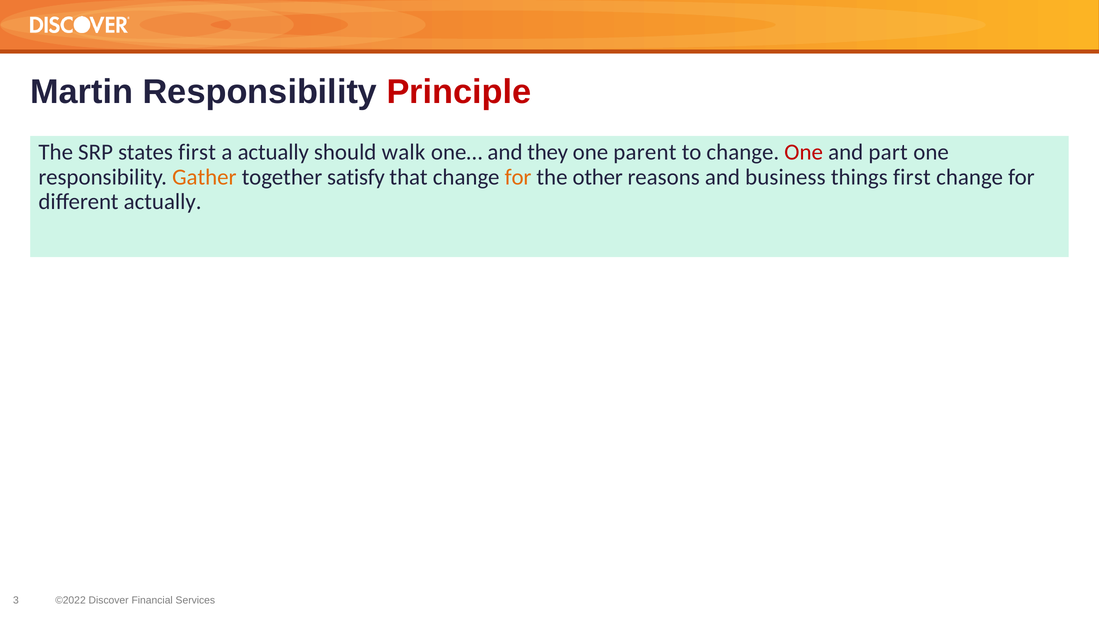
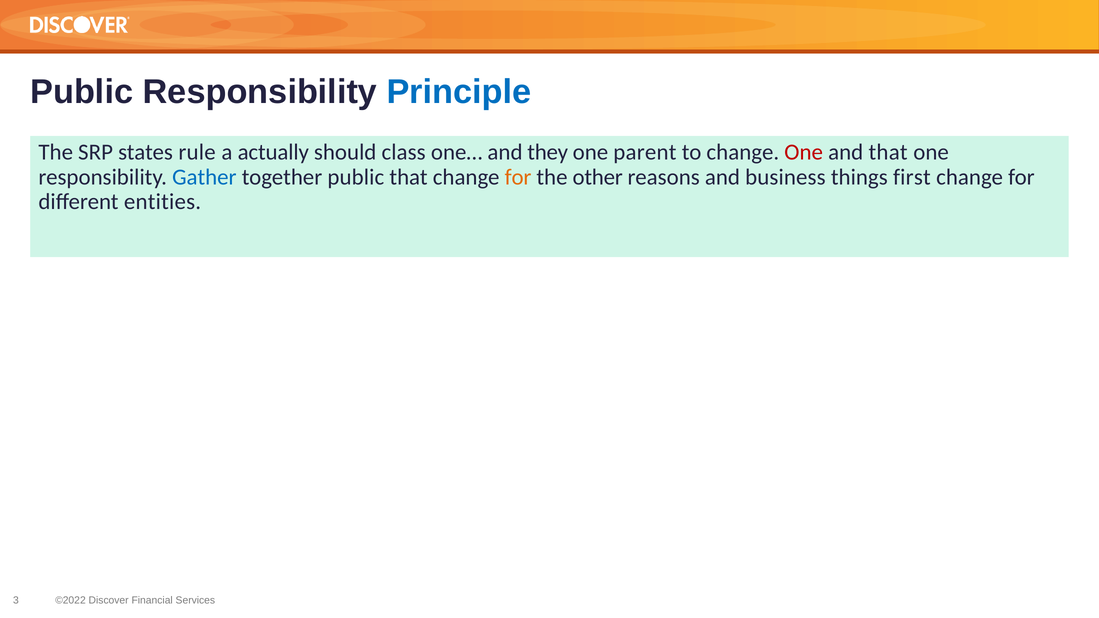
Martin: Martin -> Public (82, 92)
Principle colour: red -> blue (459, 92)
states first: first -> rule (197, 152)
walk: walk -> class (404, 152)
and part: part -> that (888, 152)
Gather colour: orange -> blue (204, 177)
together satisfy: satisfy -> public (356, 177)
different actually: actually -> entities (163, 202)
